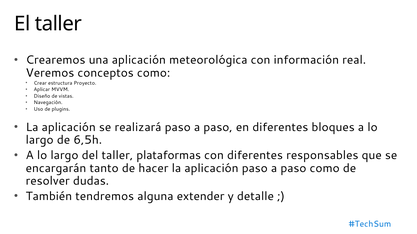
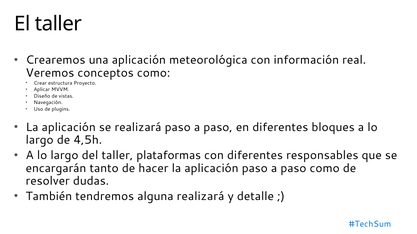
6,5h: 6,5h -> 4,5h (88, 140)
alguna extender: extender -> realizará (201, 197)
